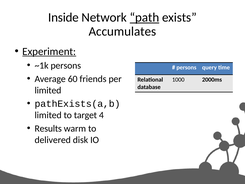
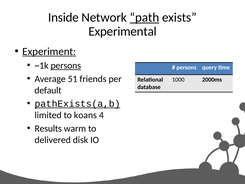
Accumulates: Accumulates -> Experimental (123, 31)
persons underline: none -> present (66, 65)
60: 60 -> 51 (73, 79)
limited: limited -> default (48, 90)
pathExists(a,b underline: none -> present (77, 104)
target: target -> koans (85, 115)
